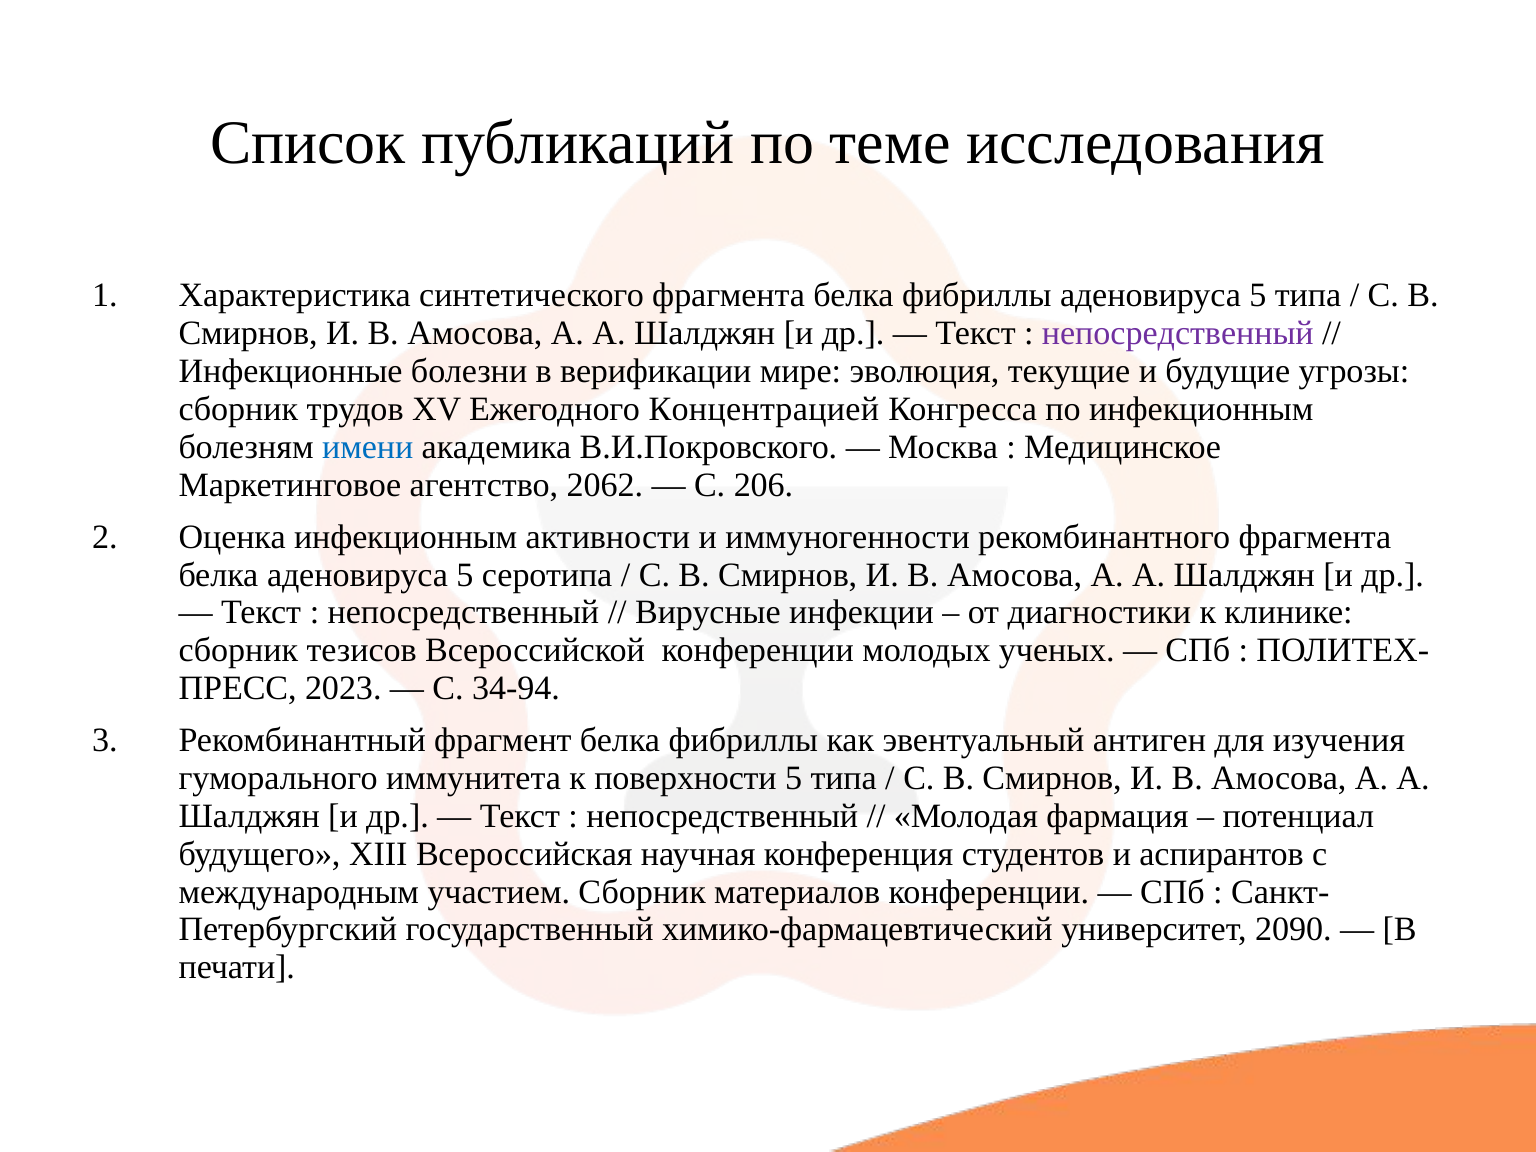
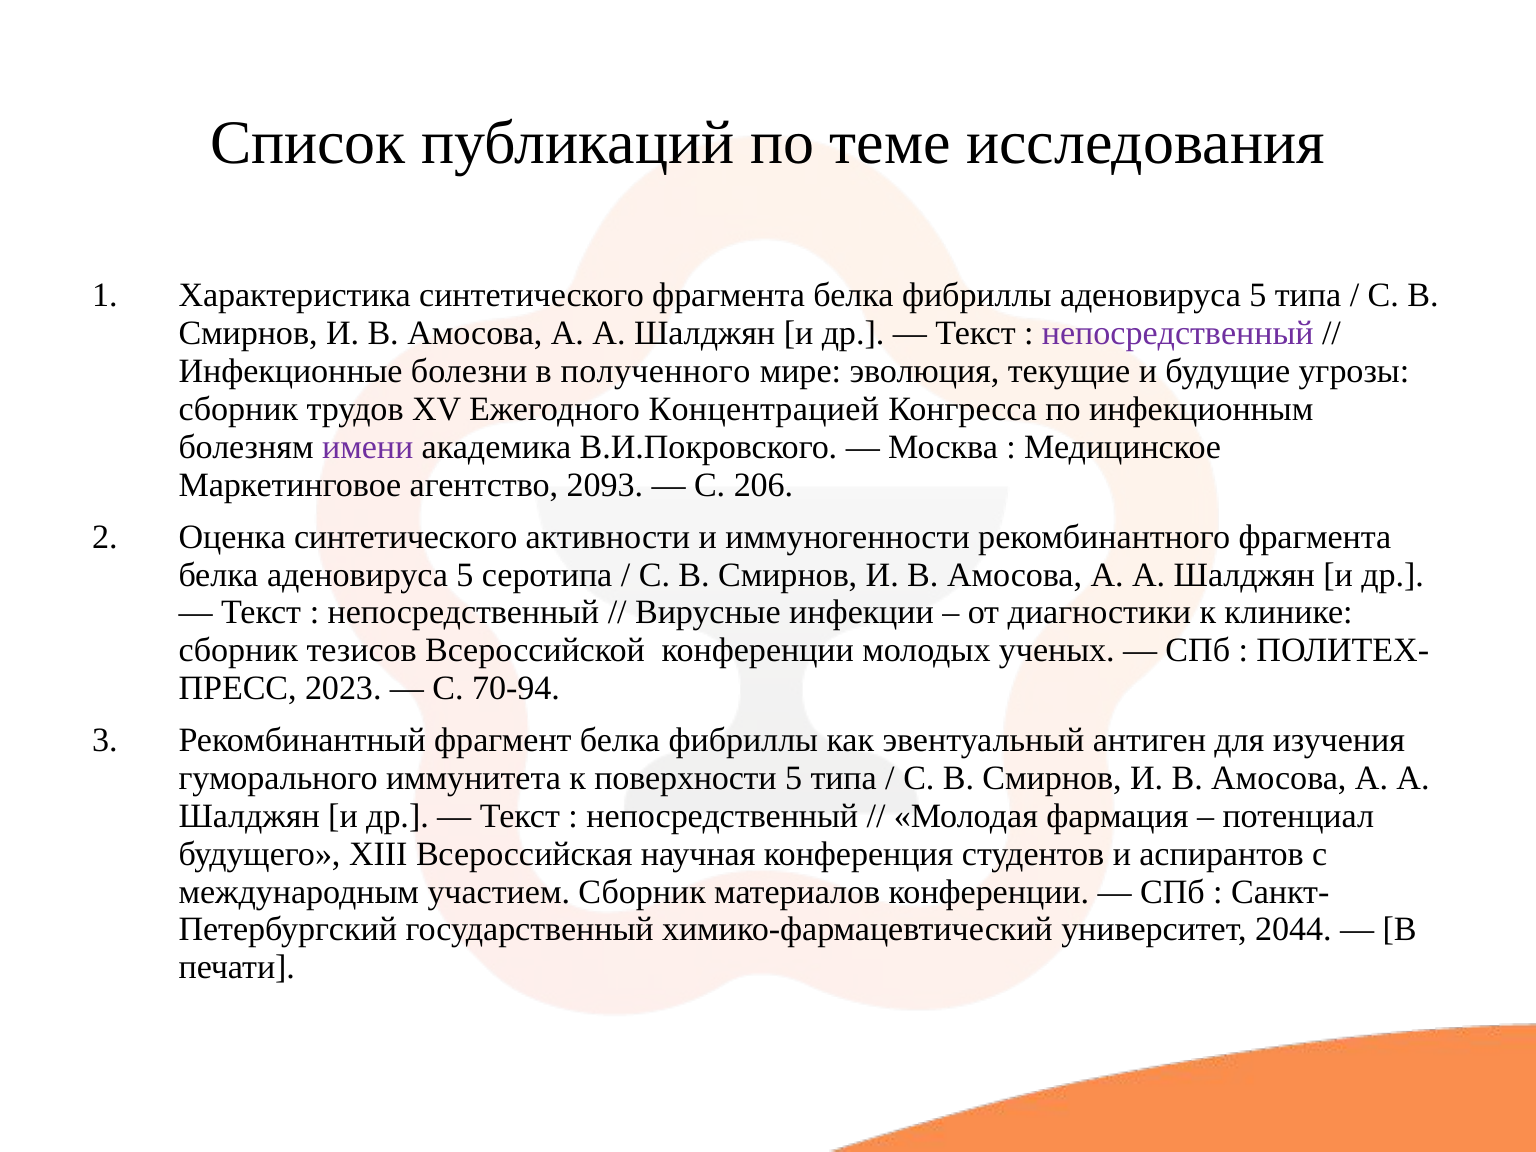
верификации: верификации -> полученного (656, 372)
имени colour: blue -> purple (368, 447)
2062: 2062 -> 2093 (605, 485)
Оценка инфекционным: инфекционным -> синтетического (406, 537)
34-94: 34-94 -> 70-94 (516, 689)
2090: 2090 -> 2044 (1293, 930)
